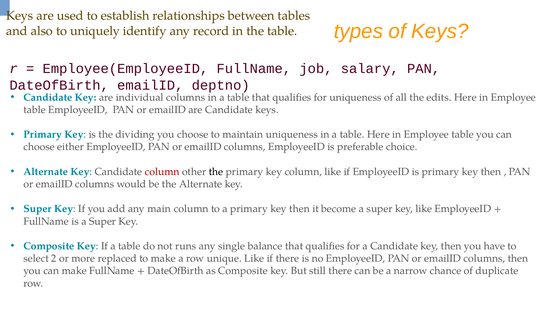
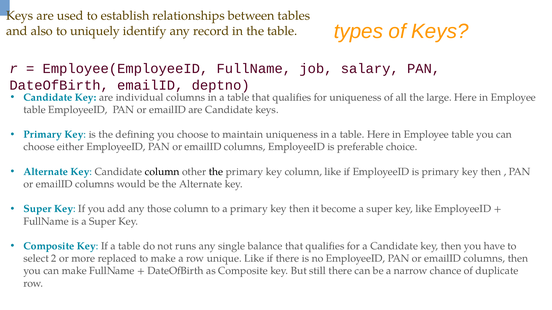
edits: edits -> large (439, 97)
dividing: dividing -> defining (135, 135)
column colour: red -> black (162, 172)
main: main -> those (159, 209)
